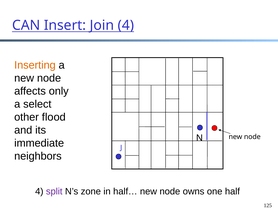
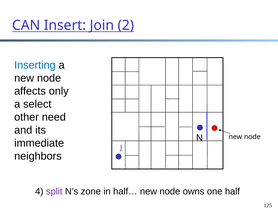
Join 4: 4 -> 2 (126, 25)
Inserting colour: orange -> blue (35, 65)
flood: flood -> need (54, 117)
